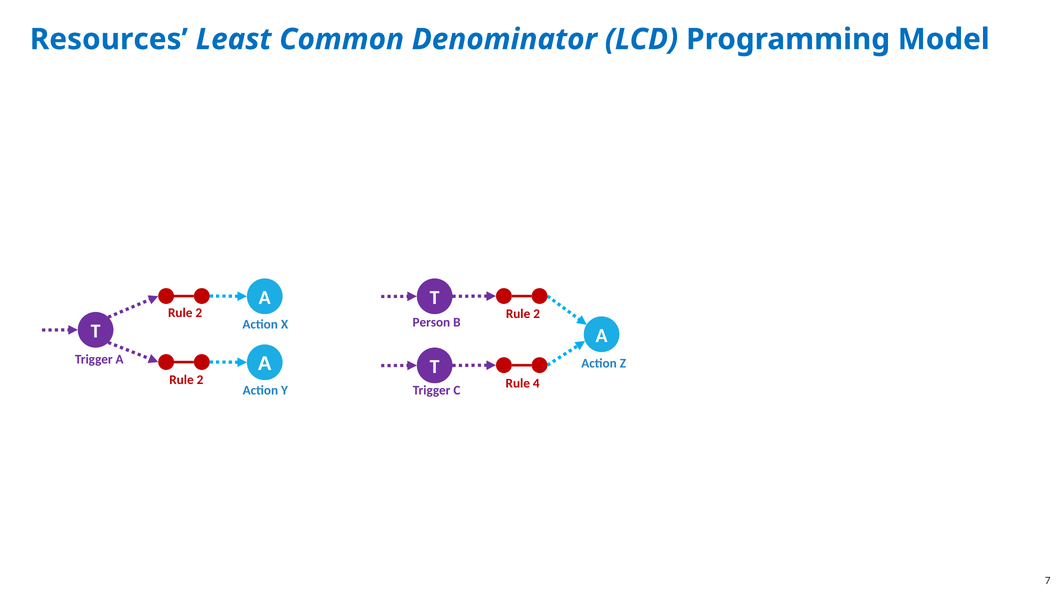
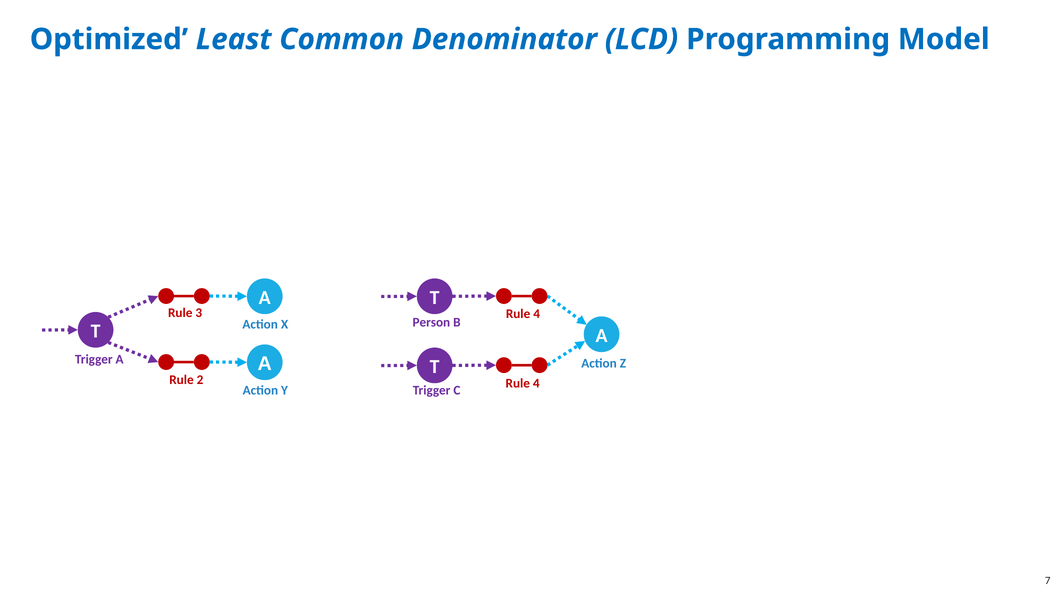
Resources: Resources -> Optimized (109, 39)
2: 2 -> 3 (199, 313)
2: 2 -> 4 (537, 313)
